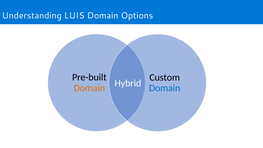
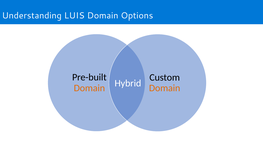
Domain colour: blue -> orange (165, 88)
